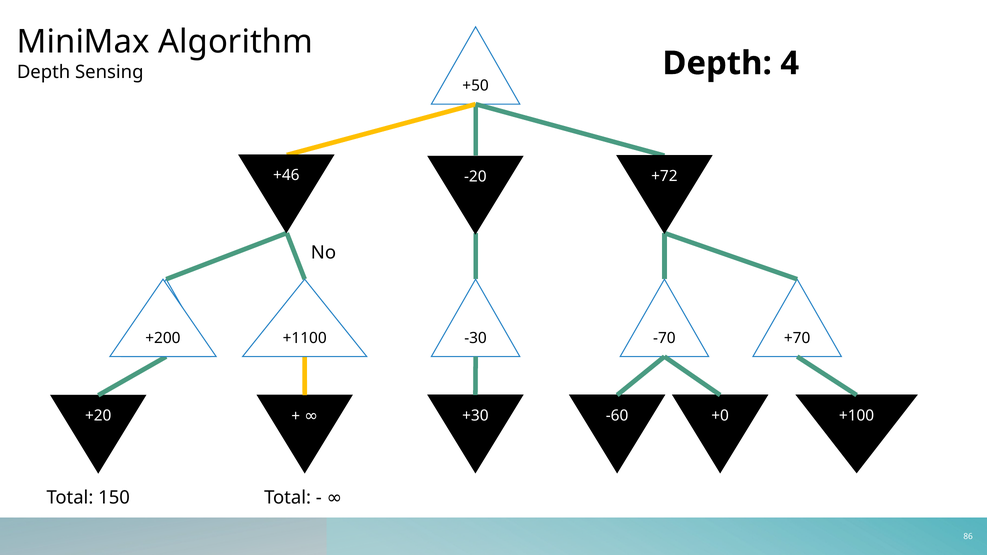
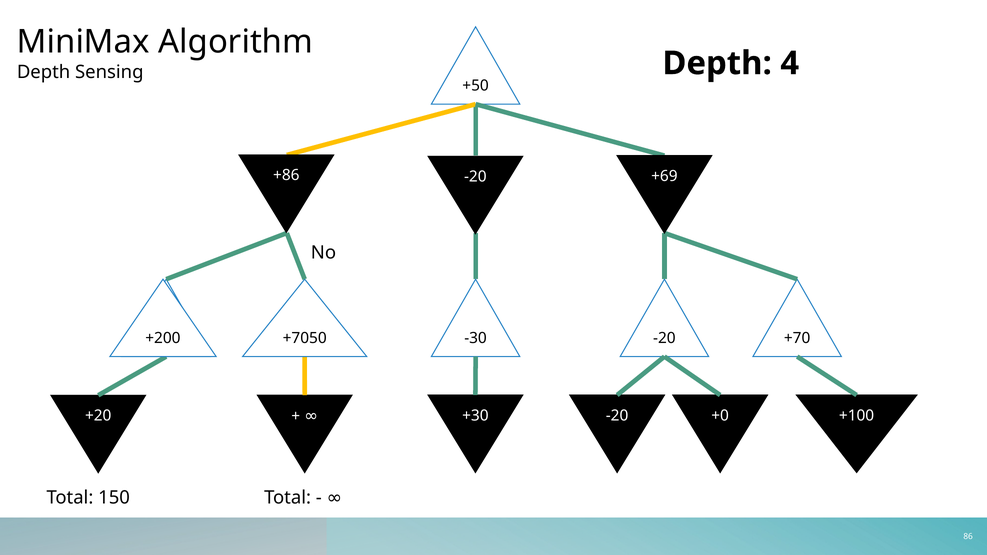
+46: +46 -> +86 (286, 175)
+72: +72 -> +69 (664, 176)
+1100: +1100 -> +7050 (305, 338)
-70: -70 -> -20 (664, 338)
+30 -60: -60 -> -20 (617, 416)
